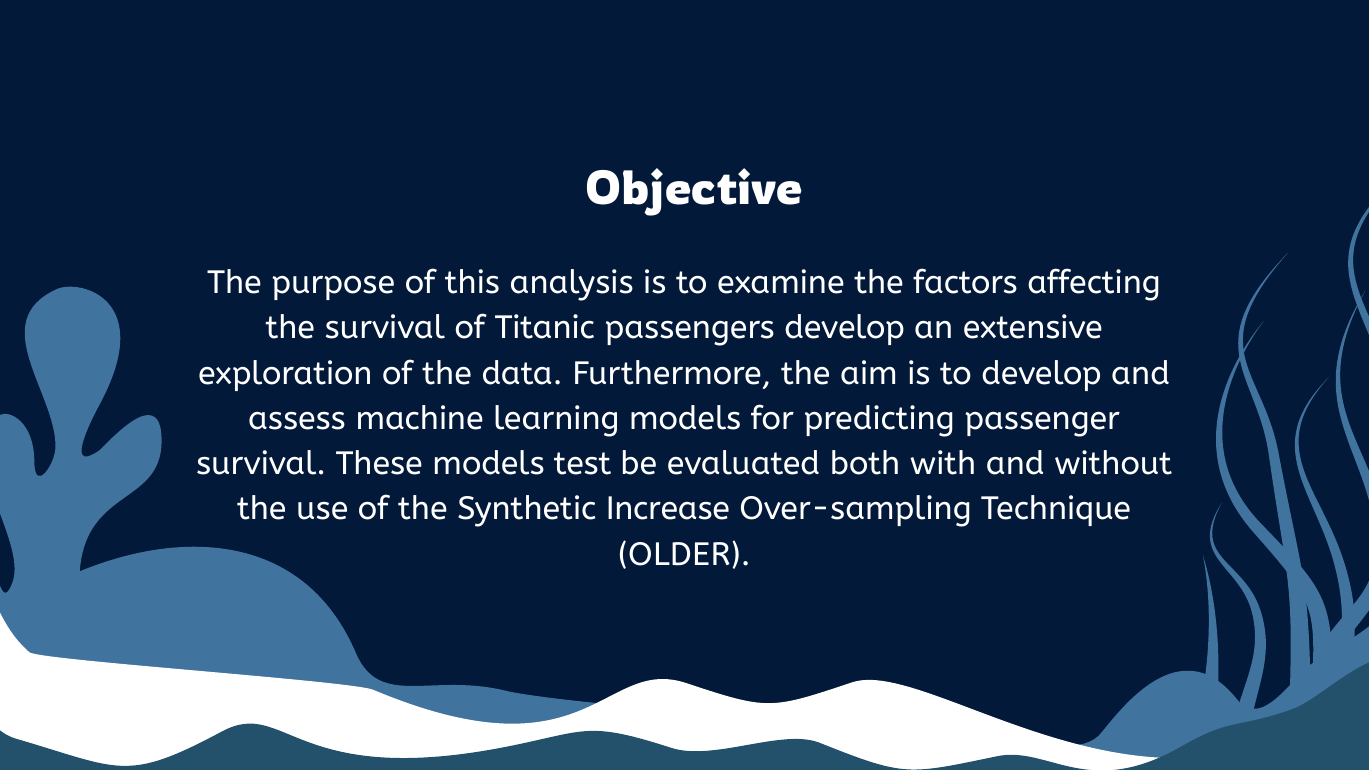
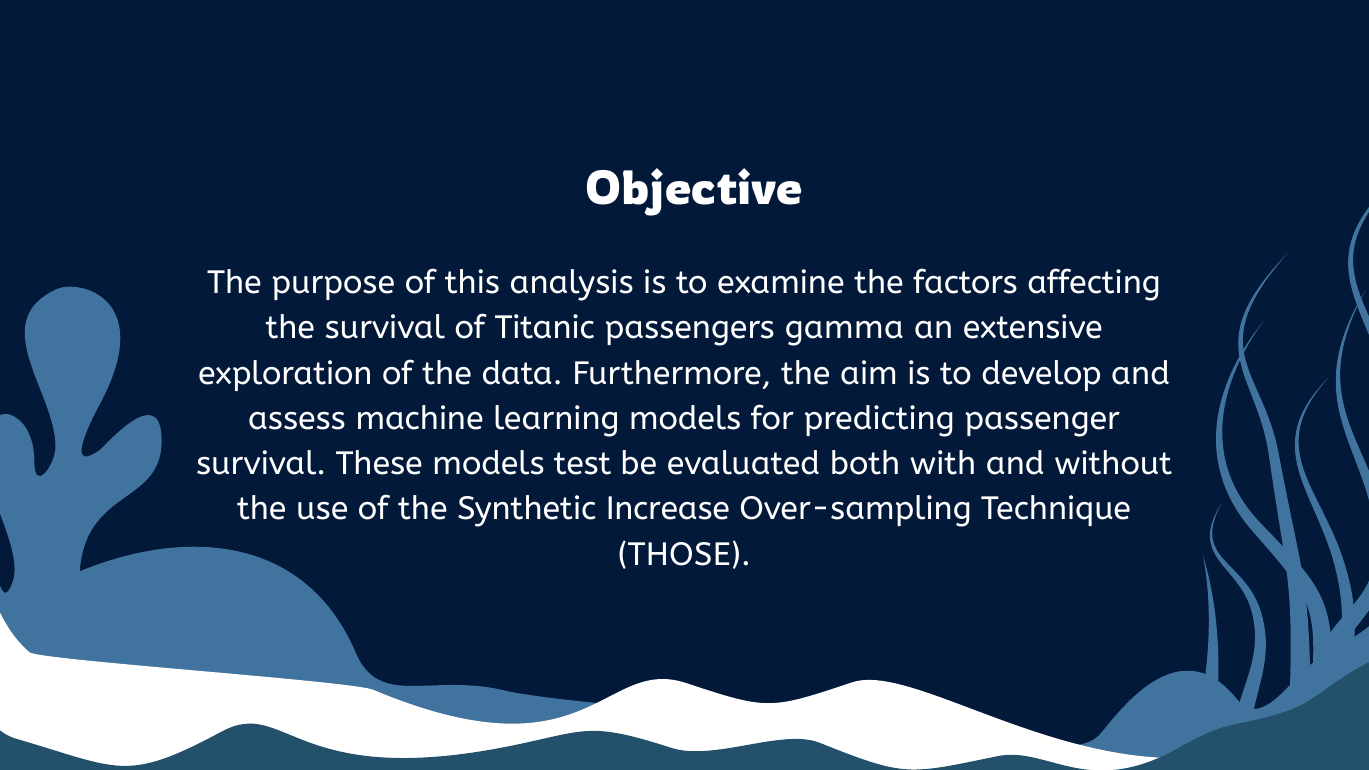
passengers develop: develop -> gamma (844, 328)
OLDER: OLDER -> THOSE (684, 555)
